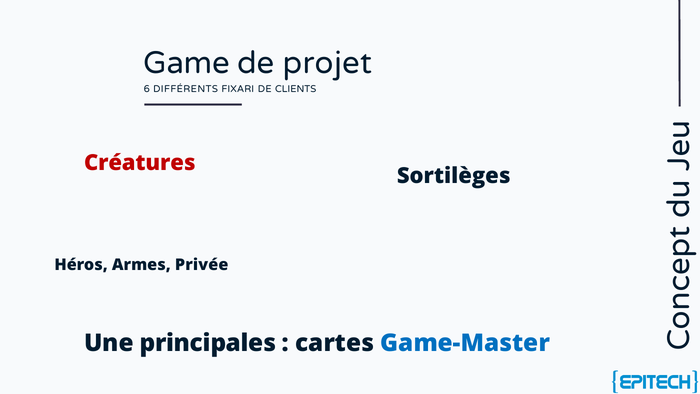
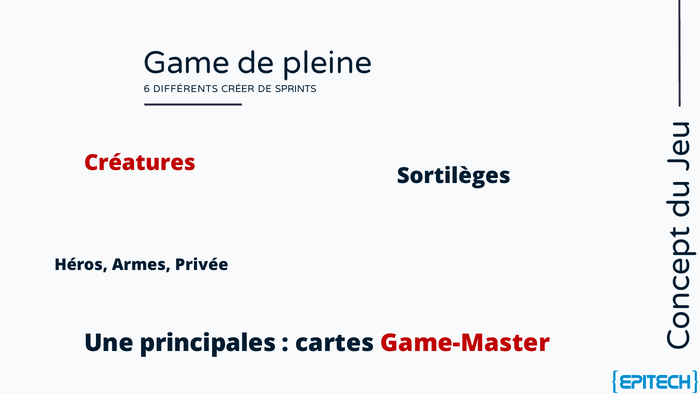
projet: projet -> pleine (327, 63)
FIXARI: FIXARI -> CRÉER (238, 89)
CLIENTS: CLIENTS -> SPRINTS (296, 89)
Game-Master colour: blue -> red (465, 343)
